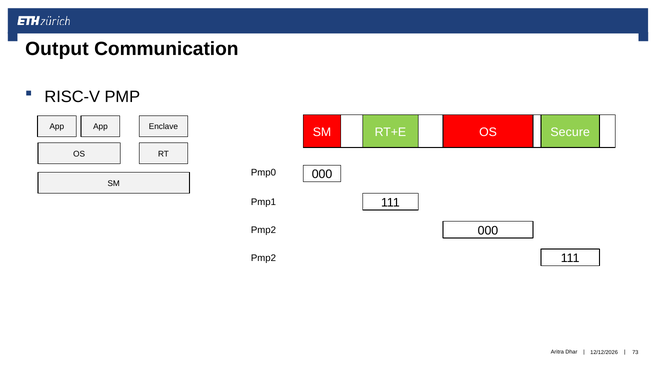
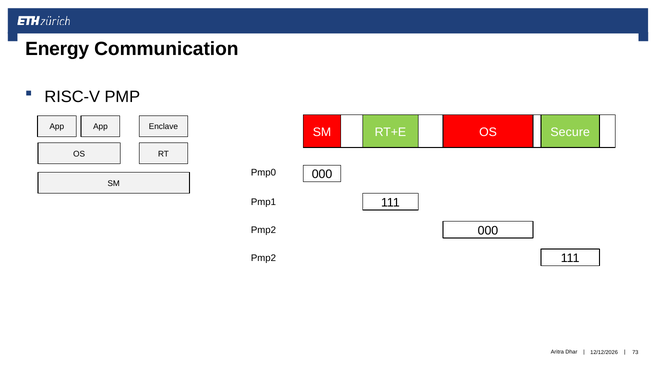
Output: Output -> Energy (57, 49)
